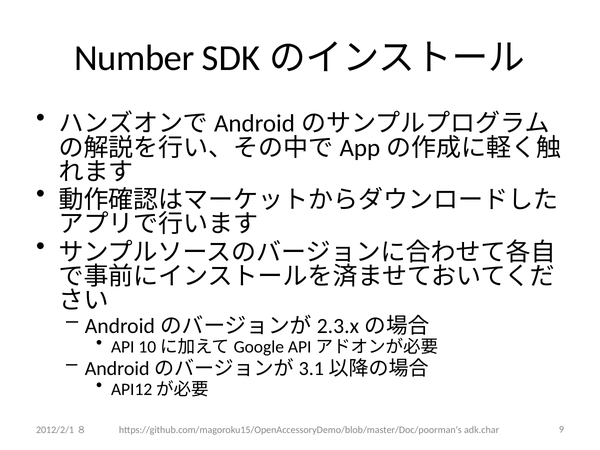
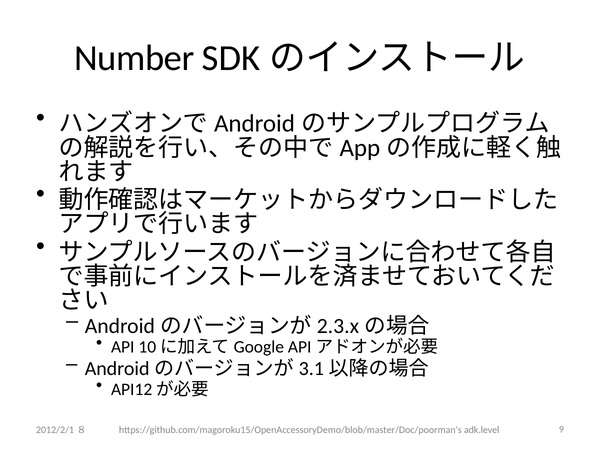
adk.char: adk.char -> adk.level (482, 430)
